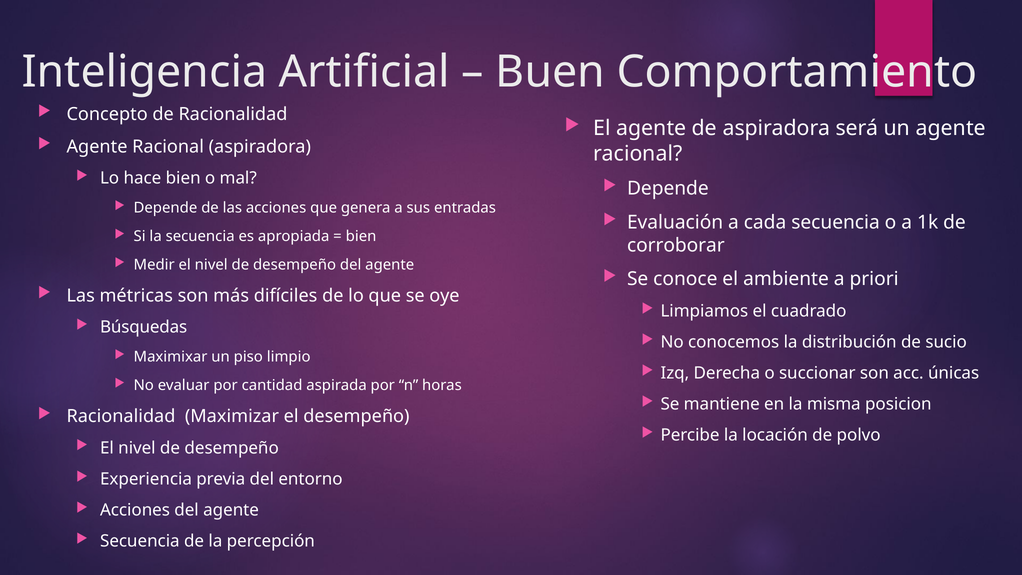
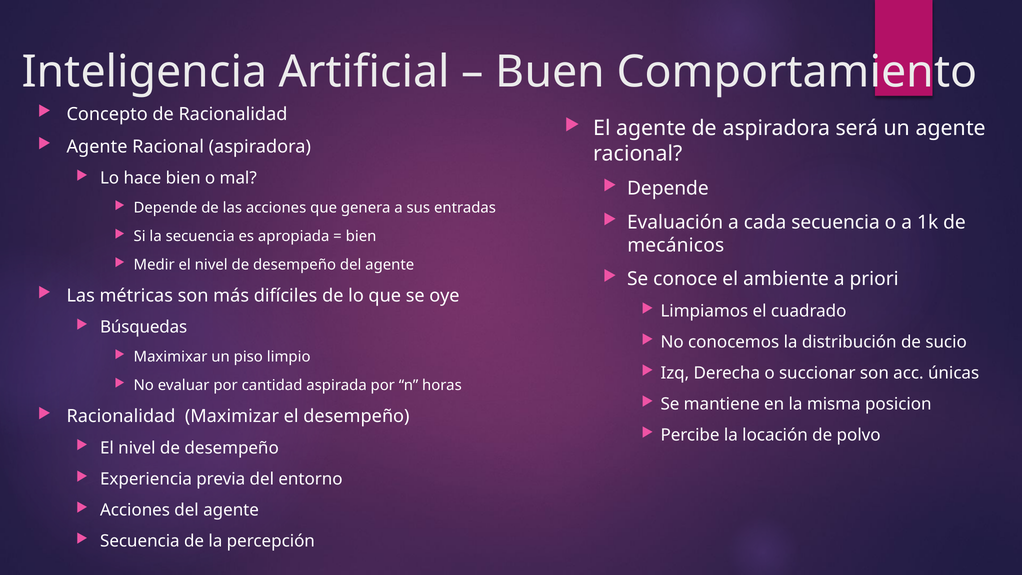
corroborar: corroborar -> mecánicos (676, 245)
